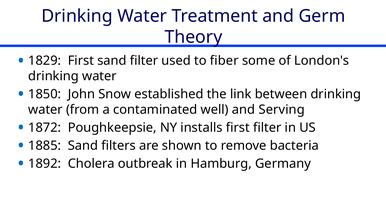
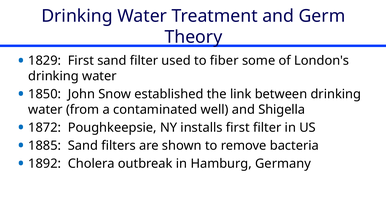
Serving: Serving -> Shigella (282, 110)
